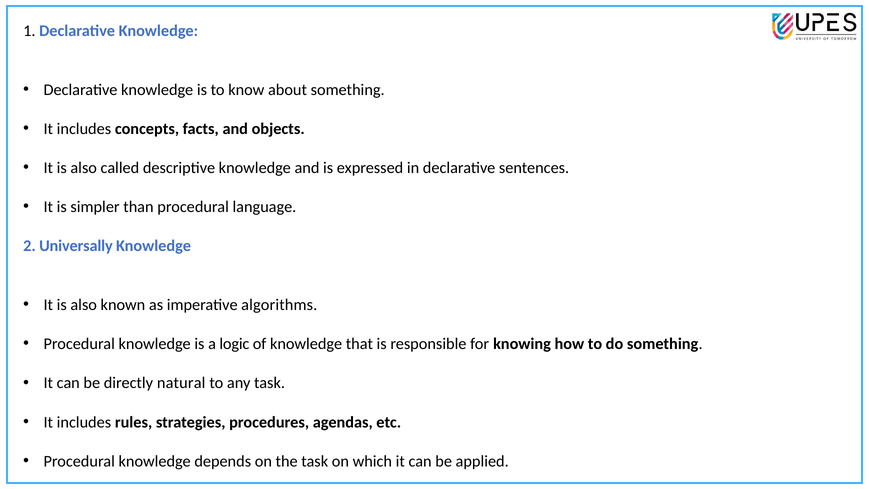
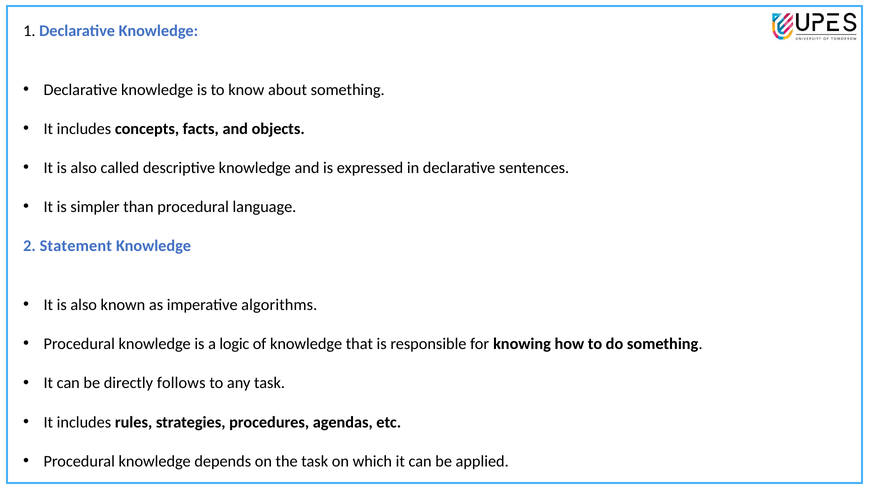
Universally: Universally -> Statement (76, 246)
natural: natural -> follows (181, 383)
